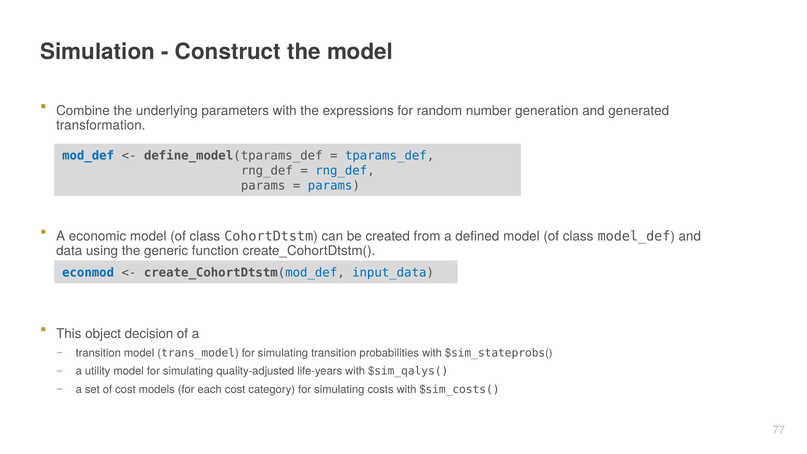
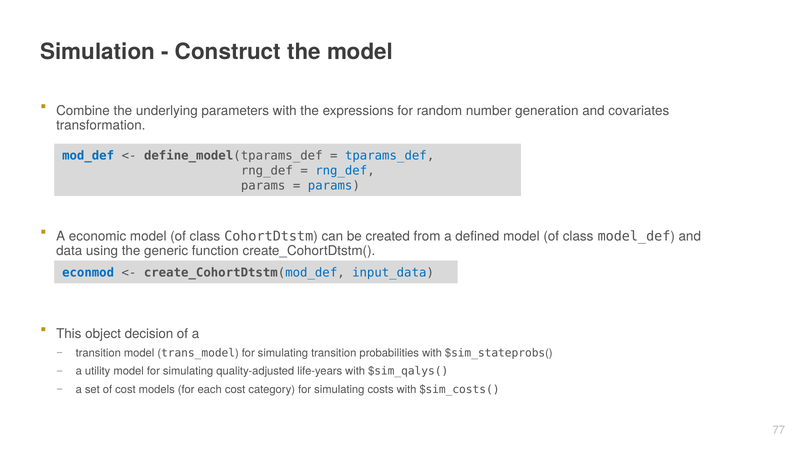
generated: generated -> covariates (639, 111)
